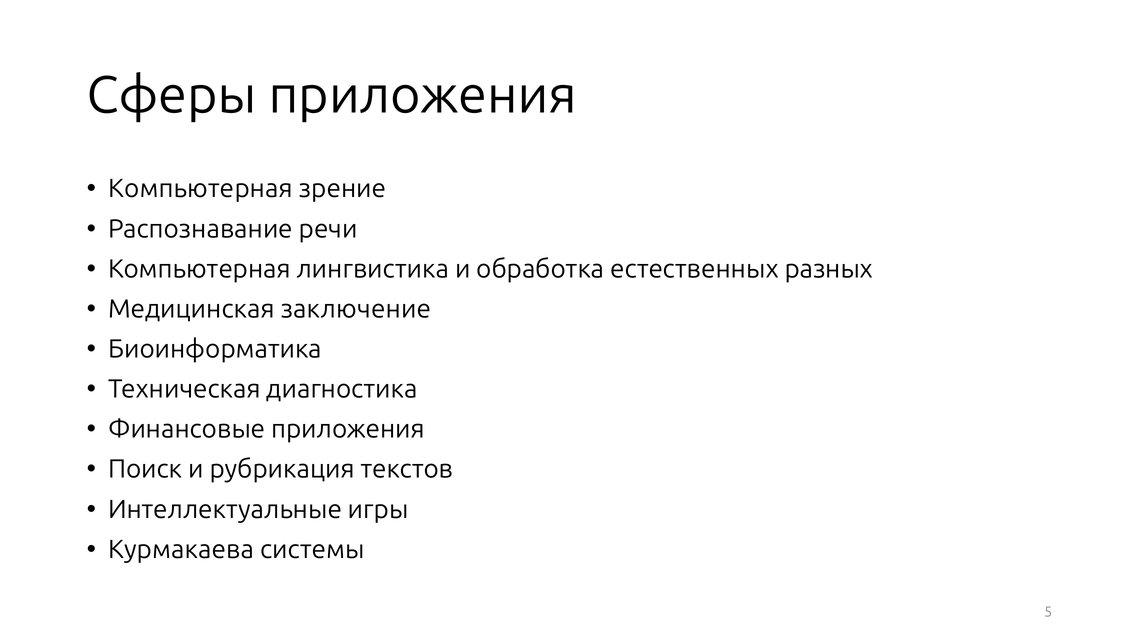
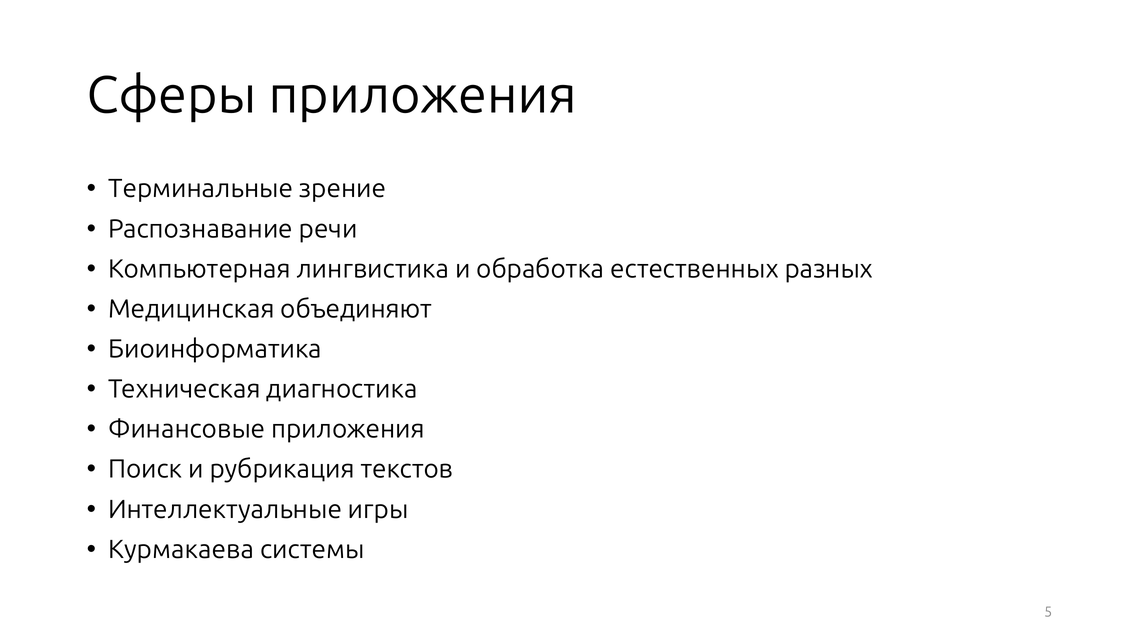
Компьютерная: Компьютерная -> Терминальные (201, 189)
заключение: заключение -> объединяют (356, 309)
